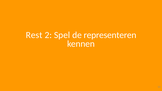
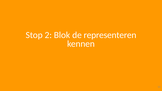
Rest: Rest -> Stop (34, 35)
Spel: Spel -> Blok (62, 35)
